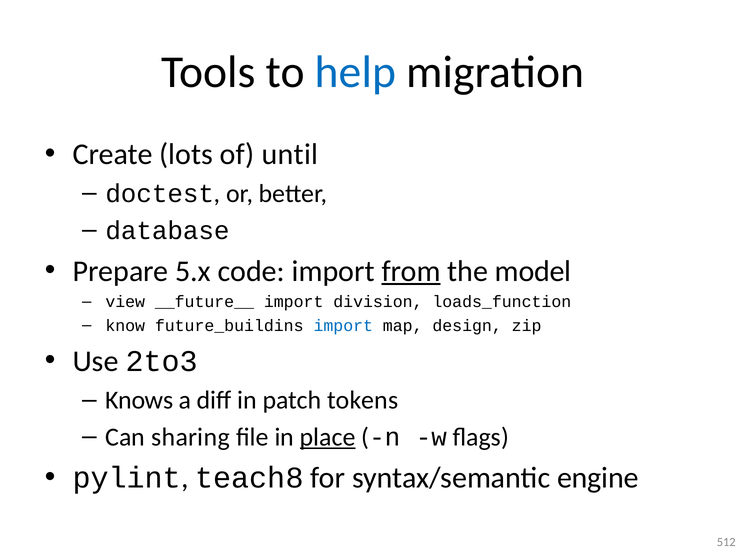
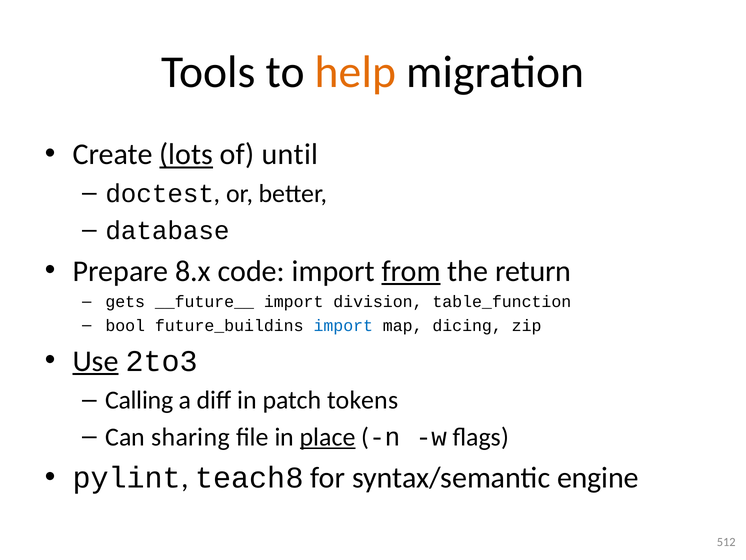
help colour: blue -> orange (355, 72)
lots underline: none -> present (186, 154)
5.x: 5.x -> 8.x (193, 271)
model: model -> return (533, 271)
view: view -> gets (125, 302)
loads_function: loads_function -> table_function (502, 302)
know: know -> bool (125, 325)
design: design -> dicing (467, 325)
Use underline: none -> present (96, 361)
Knows: Knows -> Calling (139, 400)
